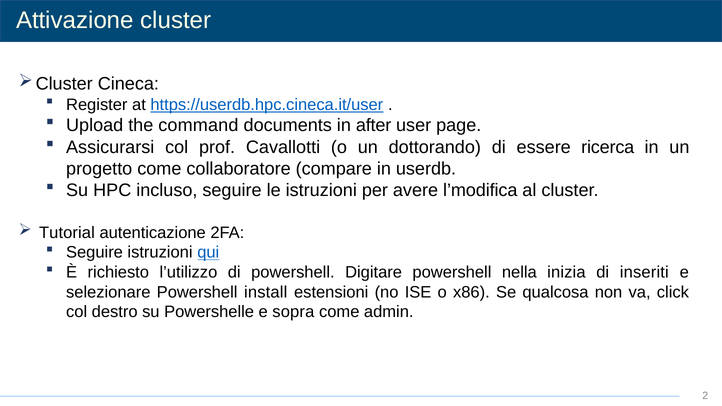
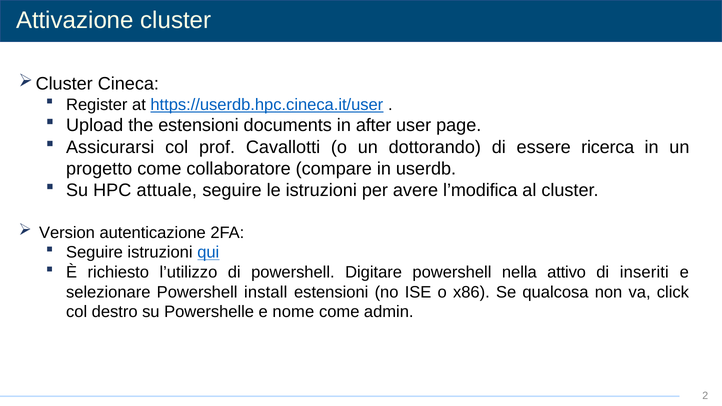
the command: command -> estensioni (198, 125)
incluso: incluso -> attuale (167, 190)
Tutorial: Tutorial -> Version (67, 233)
inizia: inizia -> attivo (567, 272)
sopra: sopra -> nome (293, 312)
